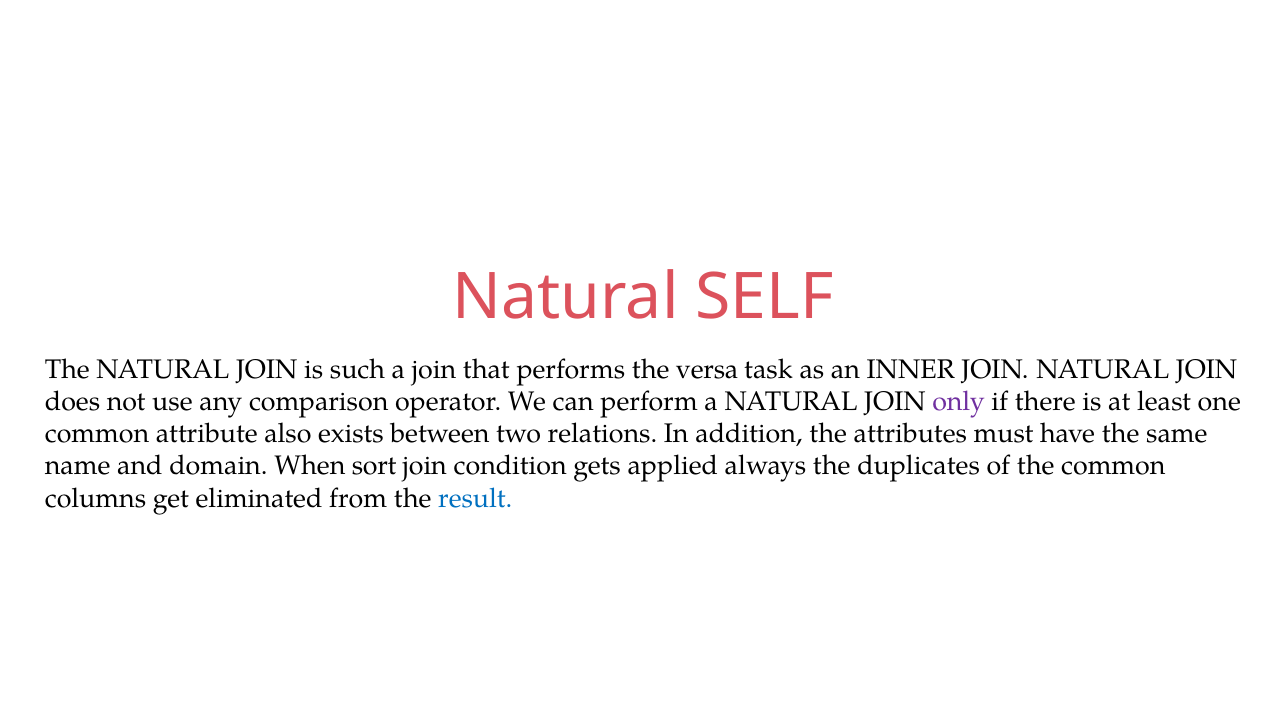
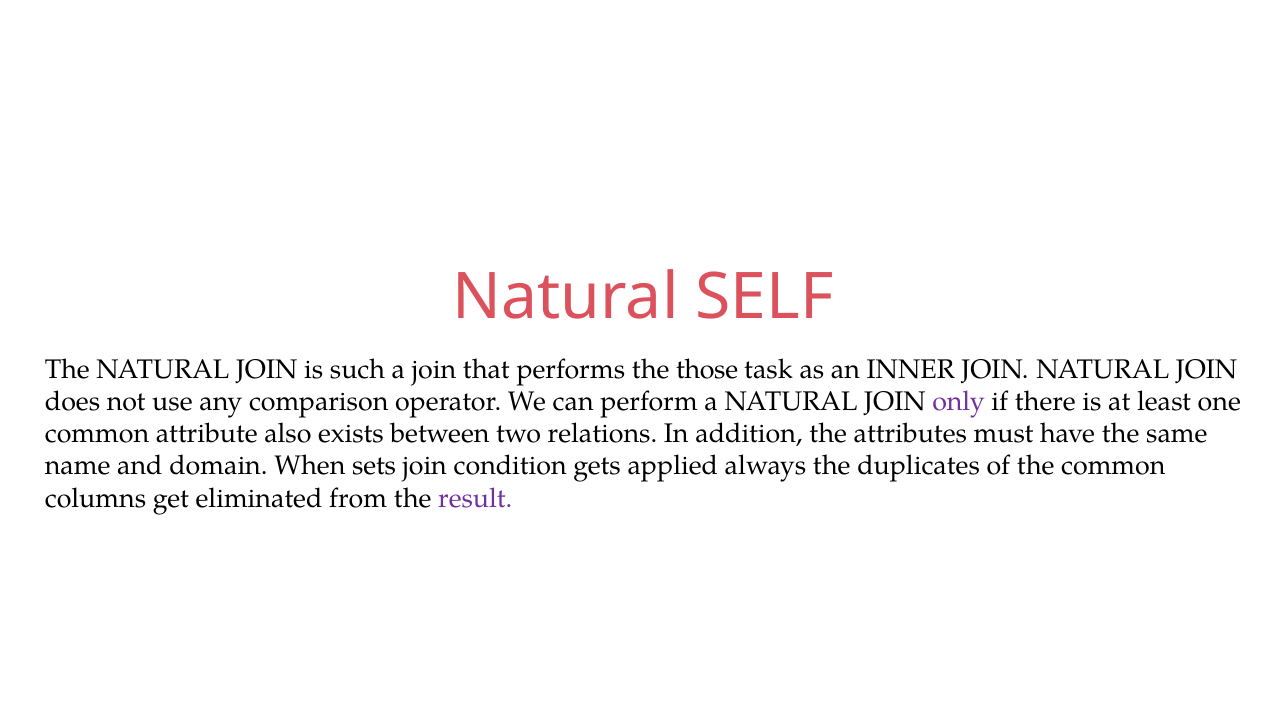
versa: versa -> those (707, 369)
sort: sort -> sets (374, 466)
result colour: blue -> purple (475, 498)
